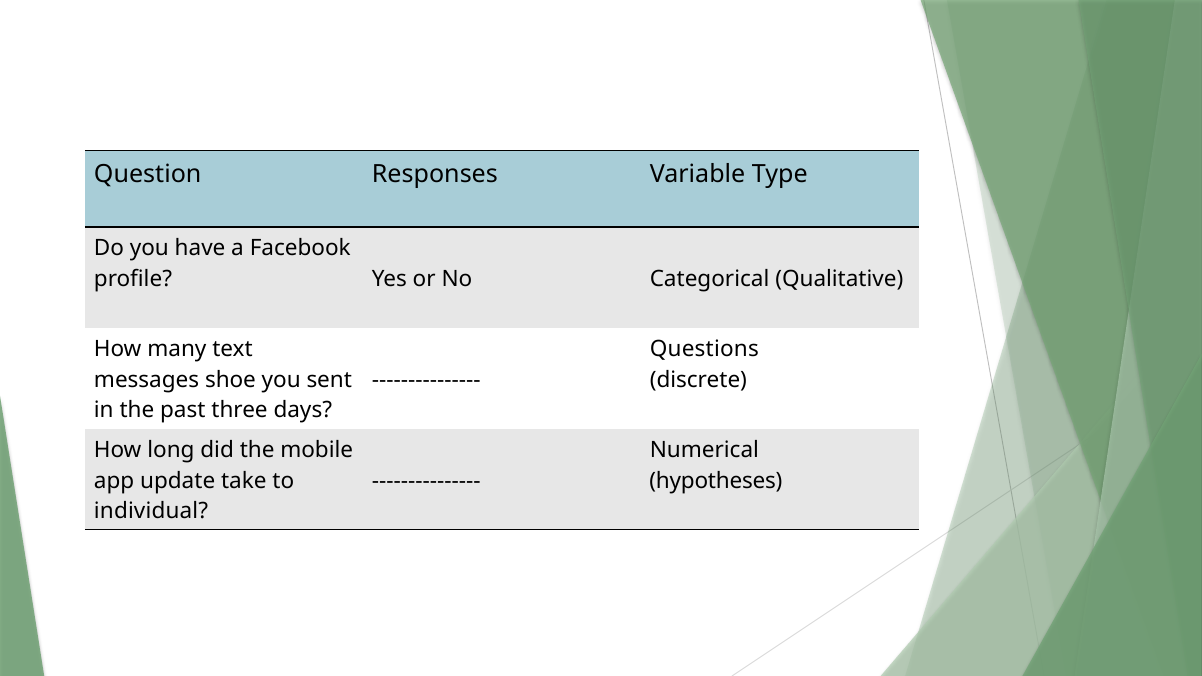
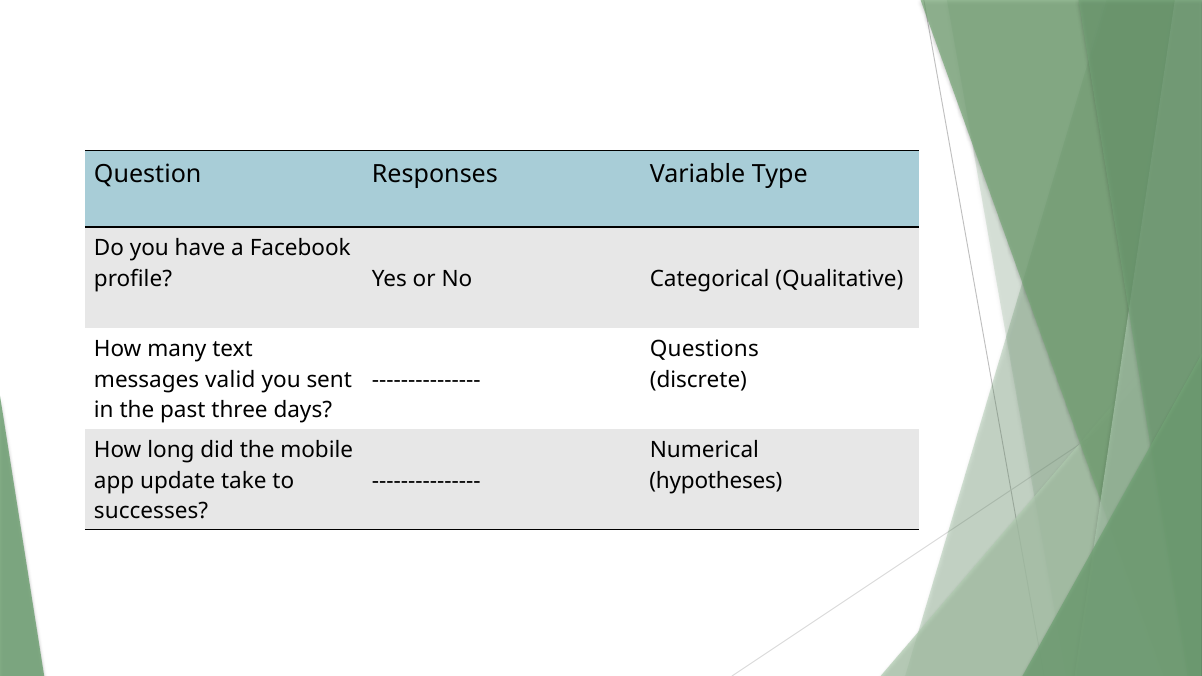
shoe: shoe -> valid (230, 380)
individual: individual -> successes (151, 511)
